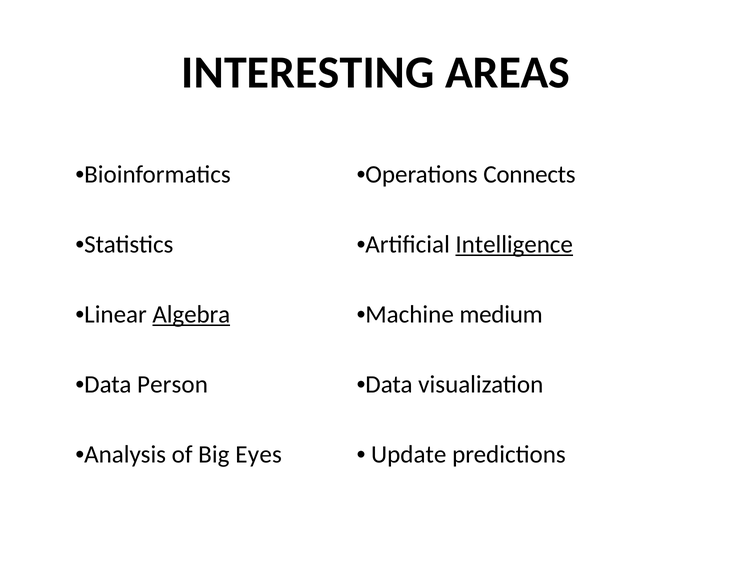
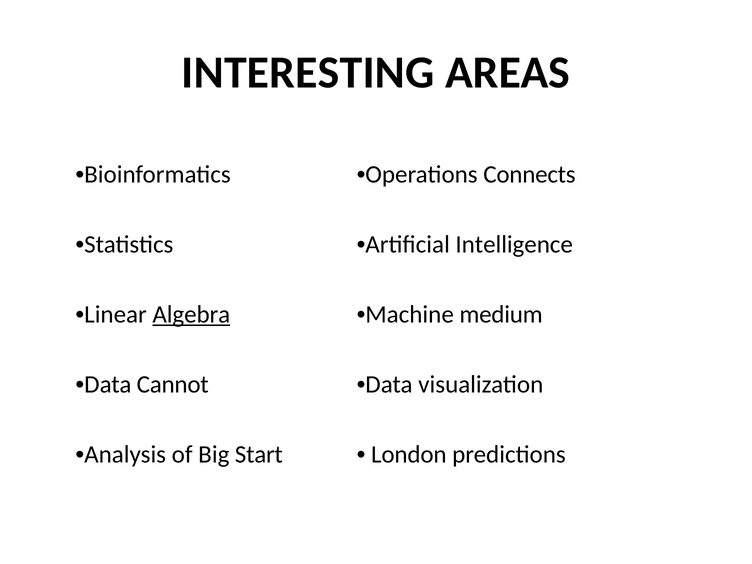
Intelligence underline: present -> none (514, 244)
Person: Person -> Cannot (173, 384)
Eyes: Eyes -> Start (259, 454)
Update: Update -> London (409, 454)
